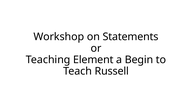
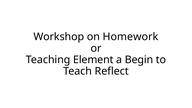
Statements: Statements -> Homework (130, 37)
Russell: Russell -> Reflect (112, 71)
